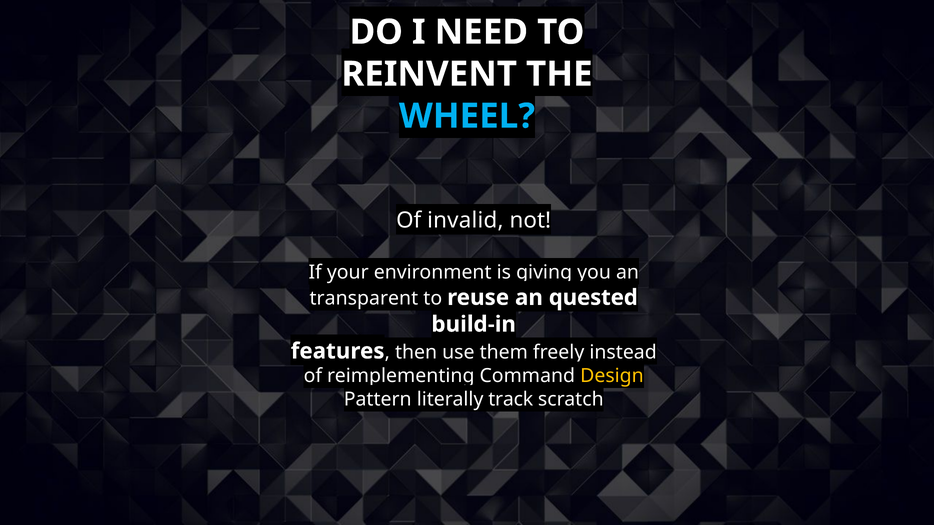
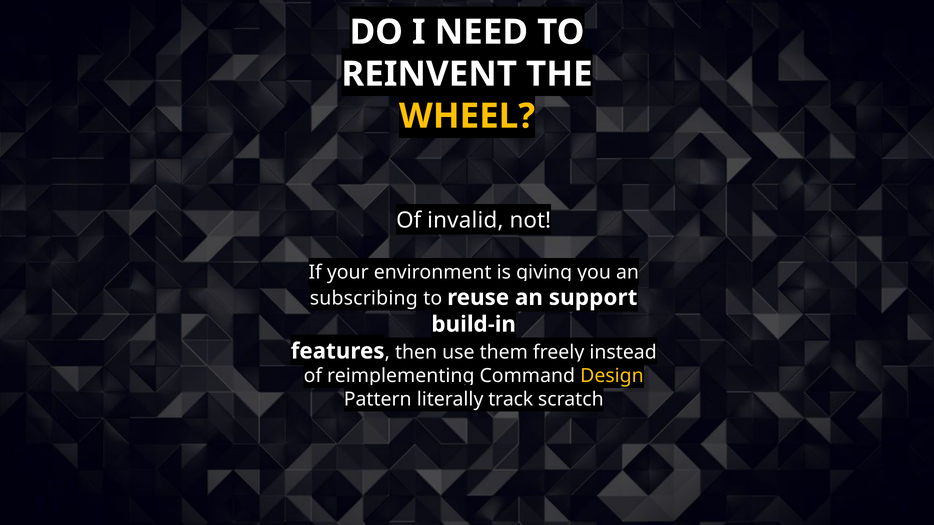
WHEEL colour: light blue -> yellow (467, 116)
transparent: transparent -> subscribing (364, 299)
quested: quested -> support (593, 298)
